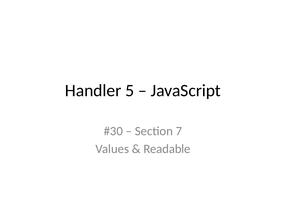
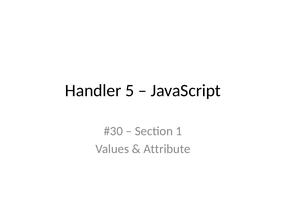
7: 7 -> 1 (179, 131)
Readable: Readable -> Attribute (167, 149)
